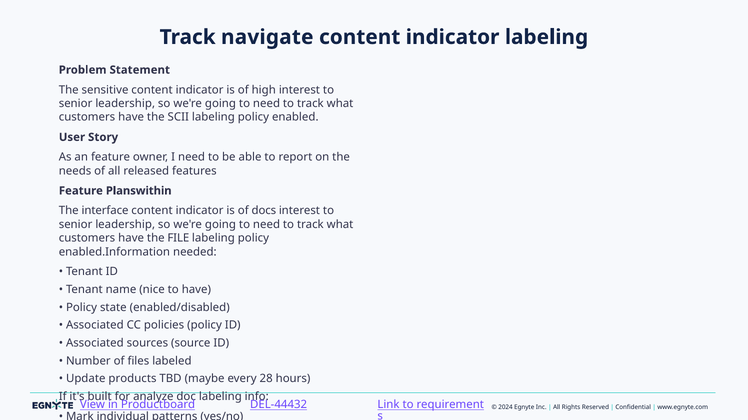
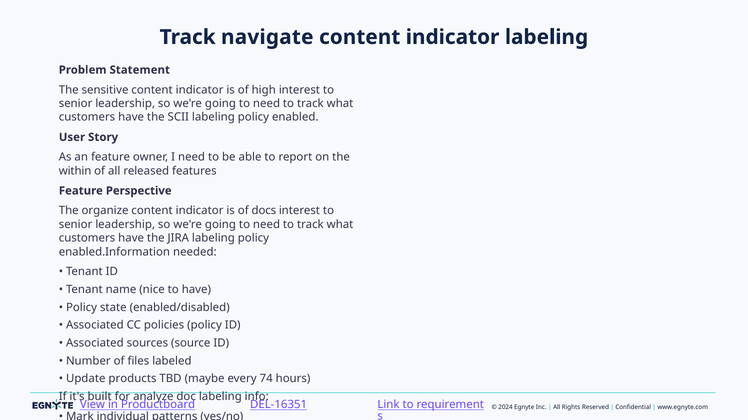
needs: needs -> within (75, 171)
Planswithin: Planswithin -> Perspective (139, 191)
interface: interface -> organize (105, 211)
FILE: FILE -> JIRA (178, 238)
28: 28 -> 74 (266, 379)
DEL-44432: DEL-44432 -> DEL-16351 (279, 405)
